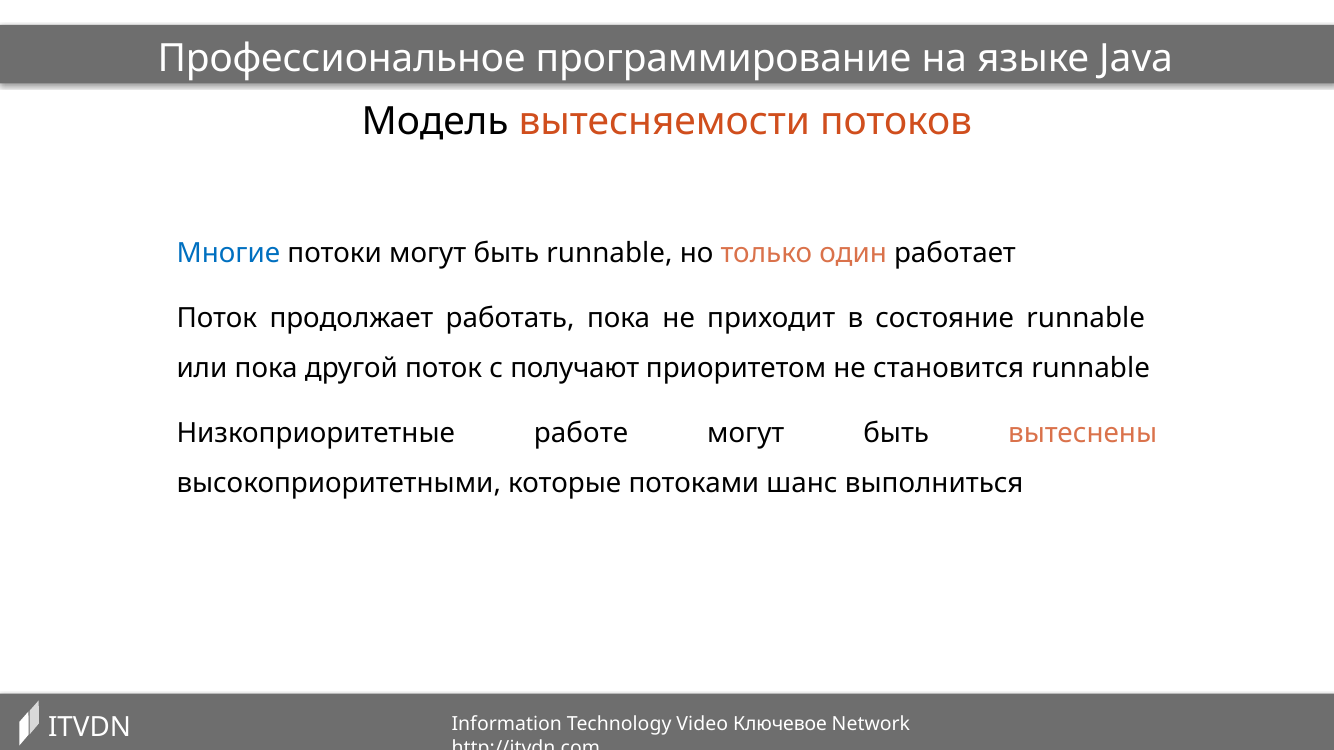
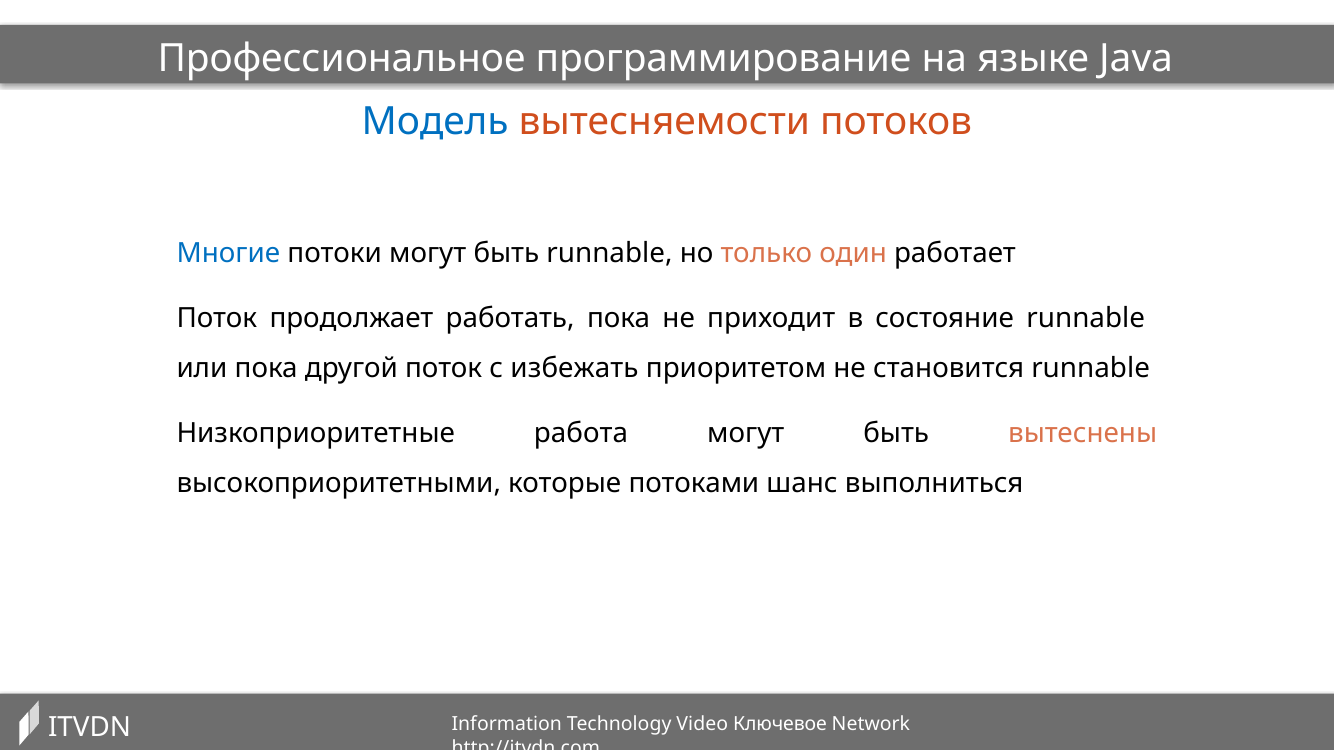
Модель colour: black -> blue (435, 122)
получают: получают -> избежать (575, 368)
работе: работе -> работа (581, 433)
